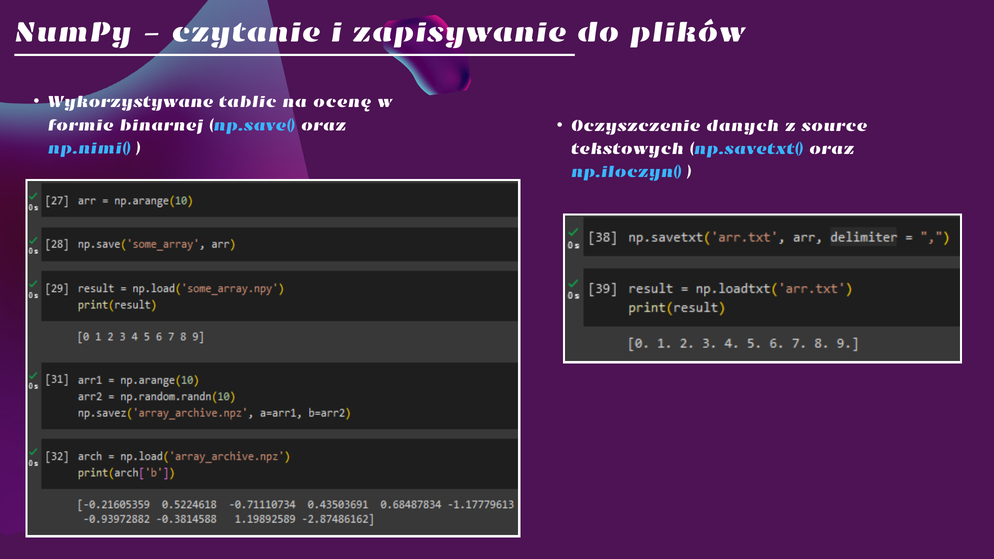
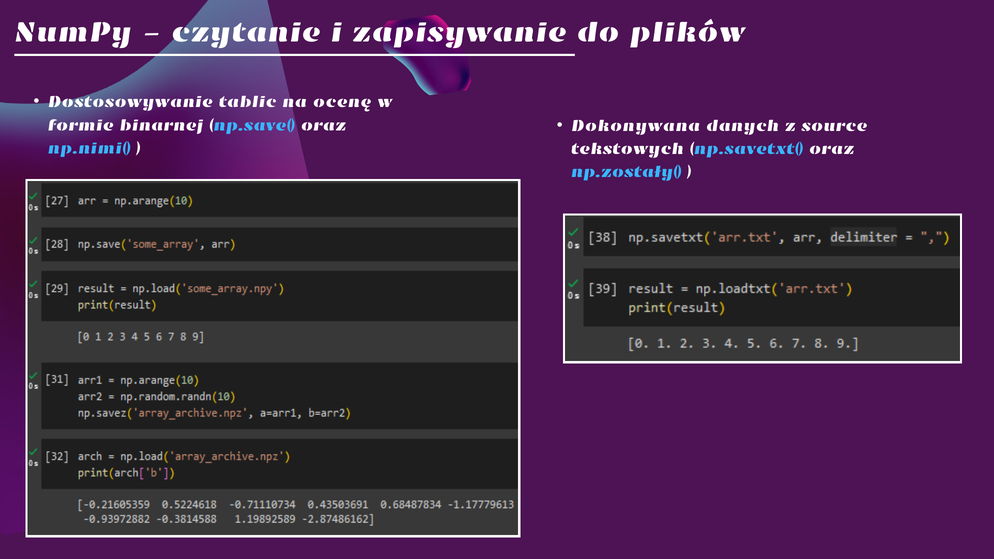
Wykorzystywane: Wykorzystywane -> Dostosowywanie (130, 102)
Oczyszczenie: Oczyszczenie -> Dokonywana (636, 126)
np.iloczyn(: np.iloczyn( -> np.zostały( (626, 172)
